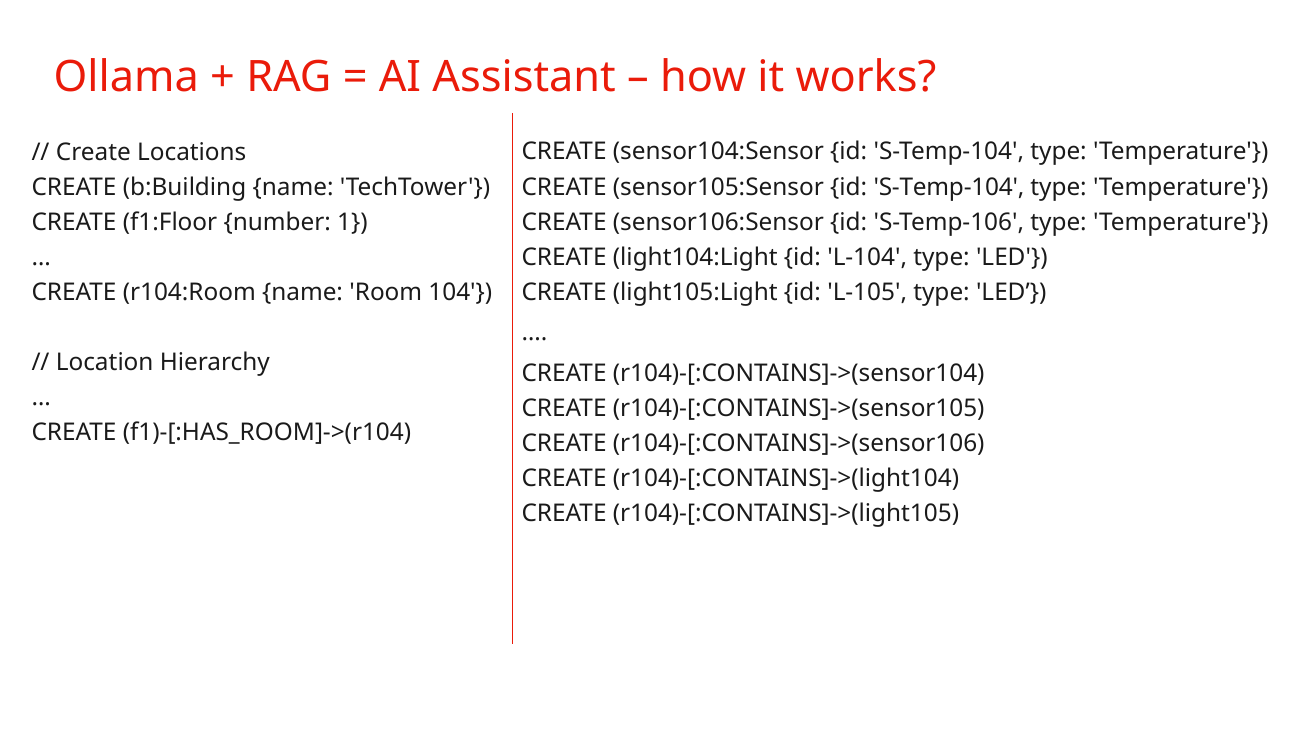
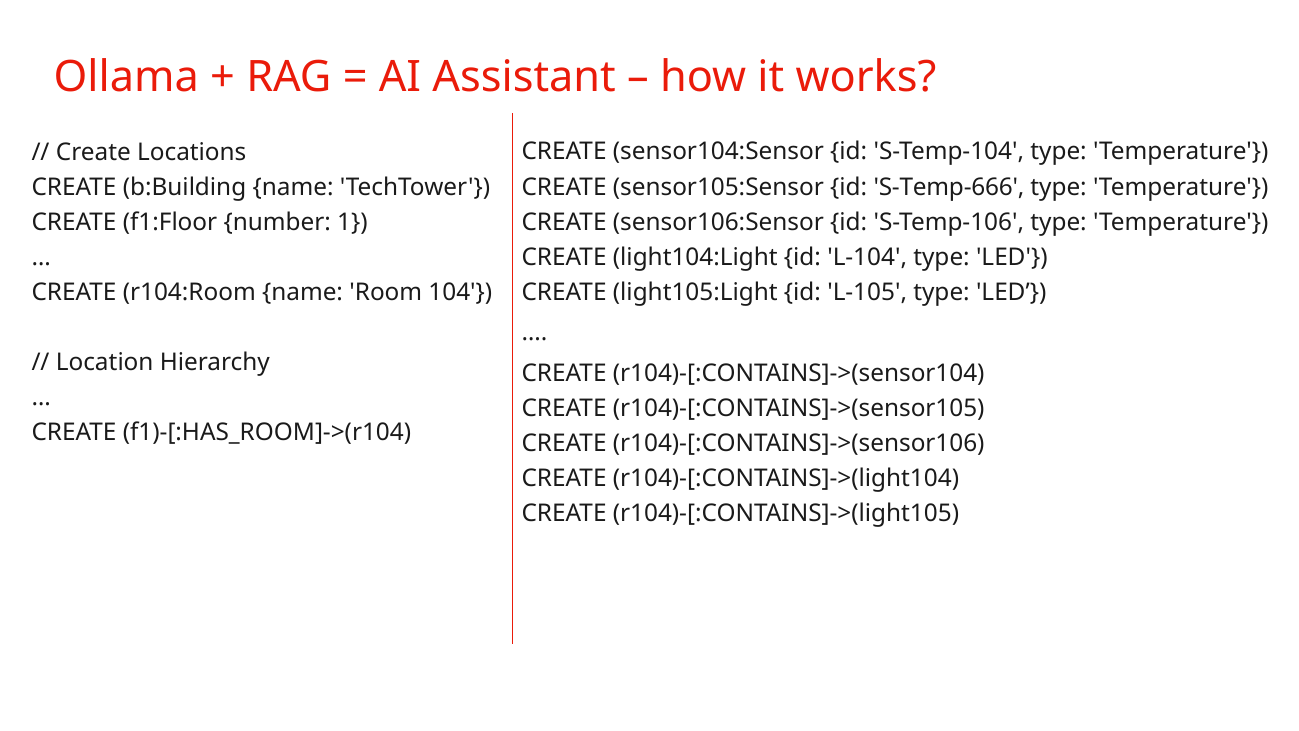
sensor105:Sensor id S-Temp-104: S-Temp-104 -> S-Temp-666 (949, 187)
